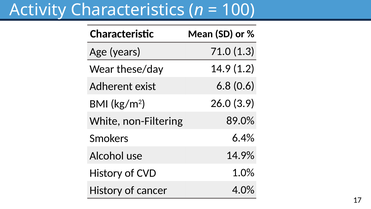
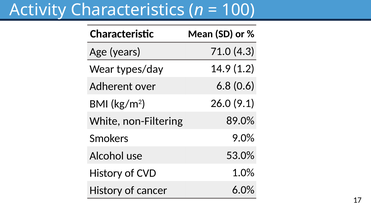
1.3: 1.3 -> 4.3 (244, 51)
these/day: these/day -> types/day (140, 69)
exist: exist -> over (145, 86)
3.9: 3.9 -> 9.1 (244, 103)
6.4%: 6.4% -> 9.0% (243, 138)
14.9%: 14.9% -> 53.0% (240, 155)
4.0%: 4.0% -> 6.0% (243, 190)
